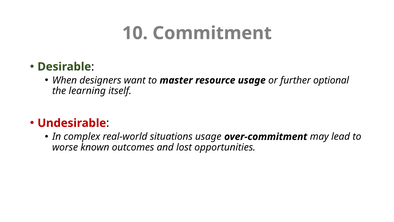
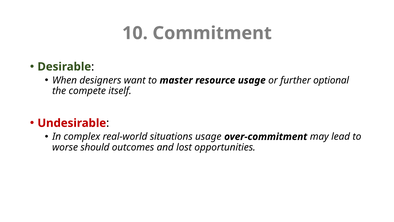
learning: learning -> compete (87, 91)
known: known -> should (95, 147)
